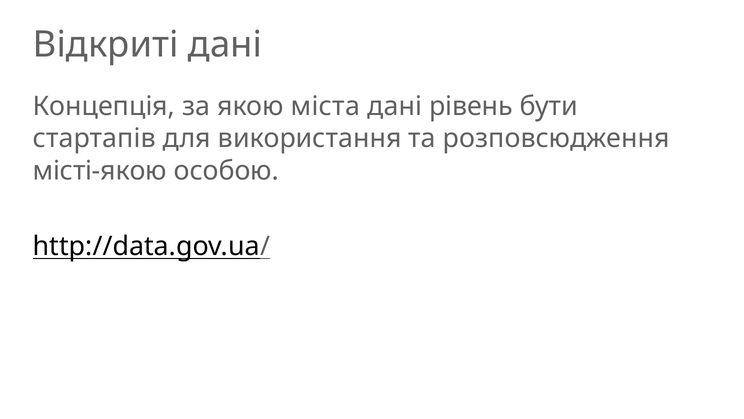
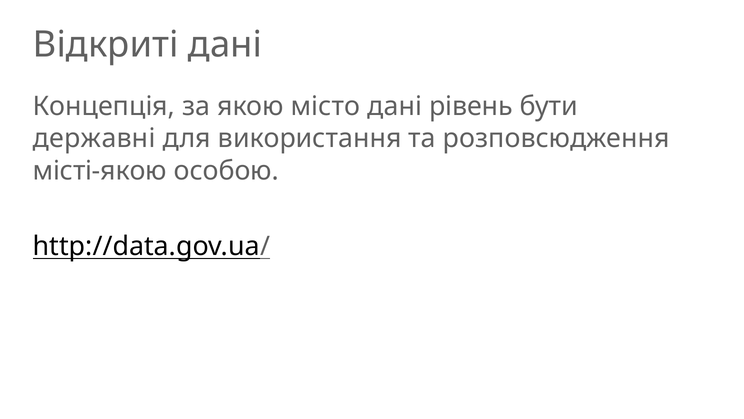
міста: міста -> місто (326, 106)
стартапів: стартапів -> державні (94, 138)
